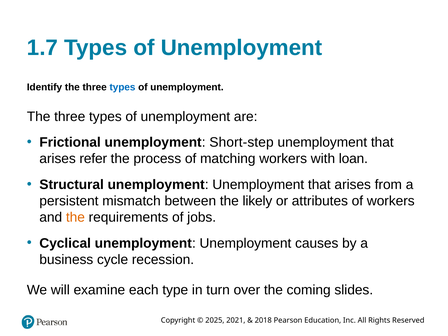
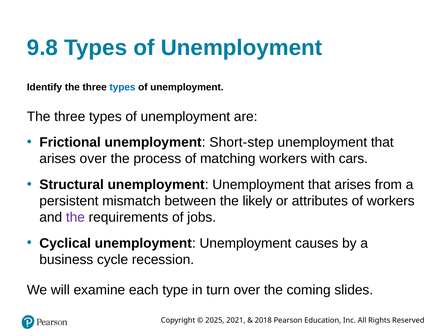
1.7: 1.7 -> 9.8 (42, 48)
arises refer: refer -> over (93, 159)
loan: loan -> cars (353, 159)
the colour: orange -> purple (75, 217)
